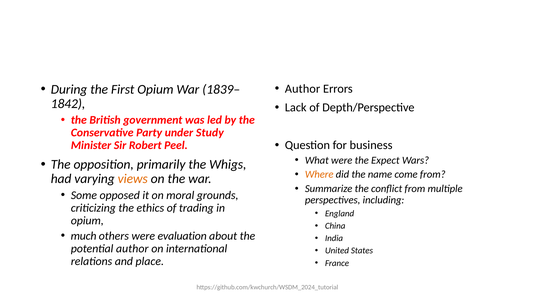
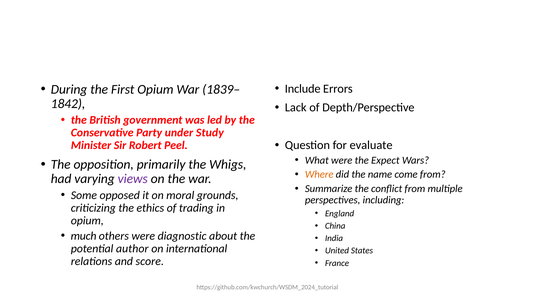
Author: Author -> Include (303, 89)
business: business -> evaluate (371, 145)
views colour: orange -> purple (133, 179)
evaluation: evaluation -> diagnostic (182, 236)
place: place -> score (150, 261)
